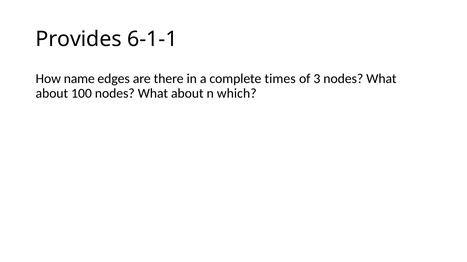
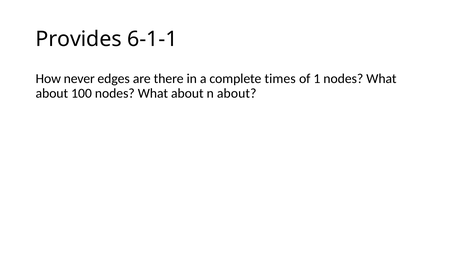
name: name -> never (79, 79)
3: 3 -> 1 (317, 79)
n which: which -> about (237, 94)
